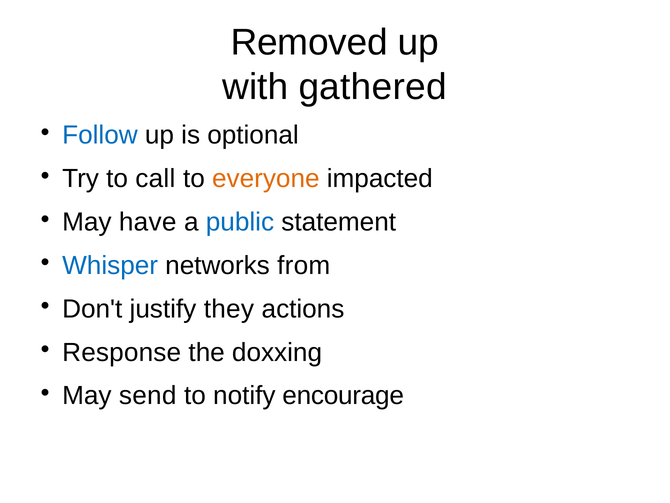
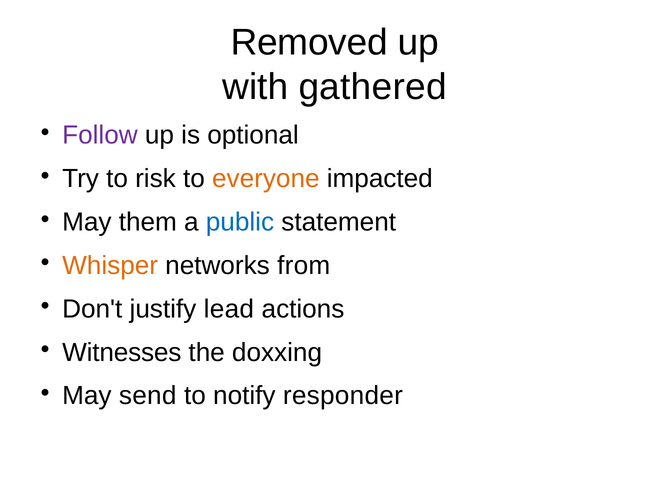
Follow colour: blue -> purple (100, 135)
call: call -> risk (155, 178)
have: have -> them (148, 222)
Whisper colour: blue -> orange (110, 265)
they: they -> lead (229, 309)
Response: Response -> Witnesses (122, 352)
encourage: encourage -> responder (343, 395)
